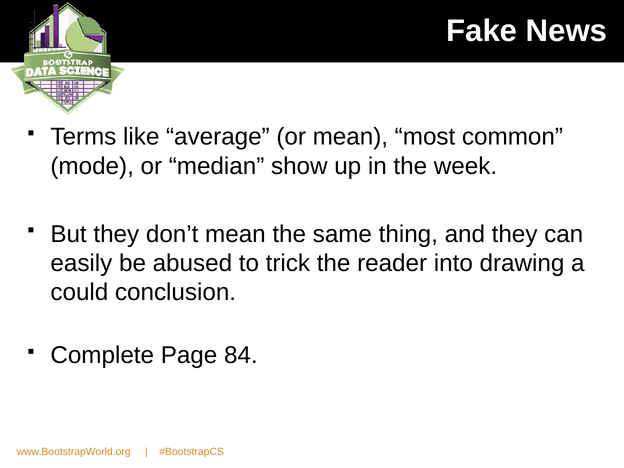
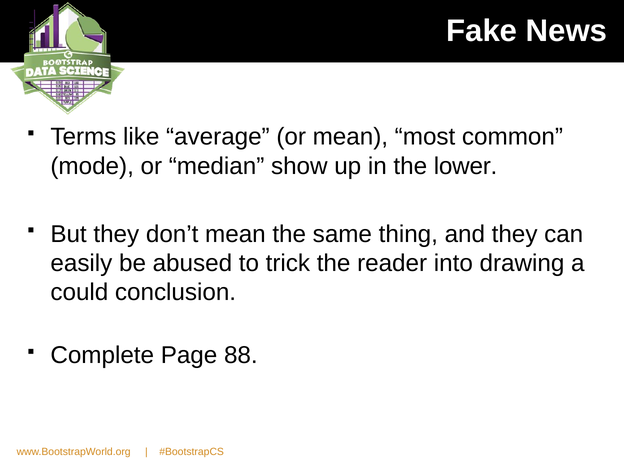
week: week -> lower (466, 166)
84: 84 -> 88 (241, 355)
